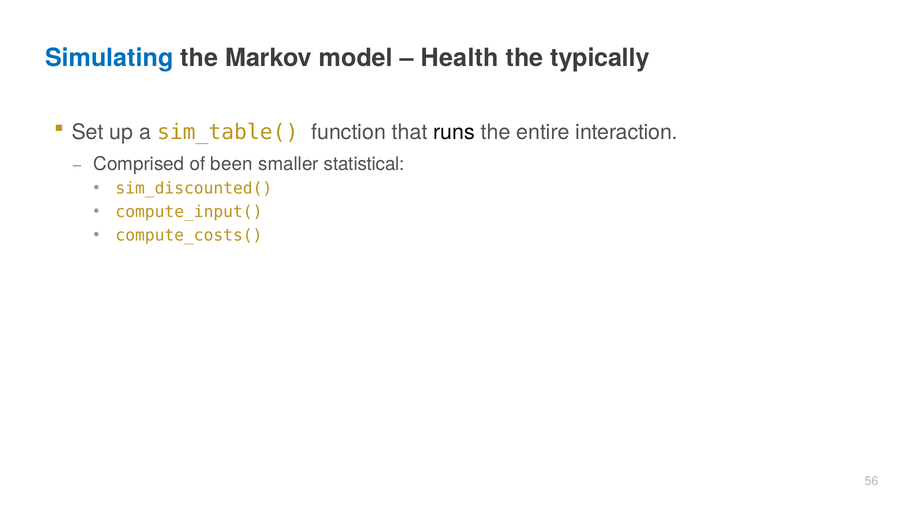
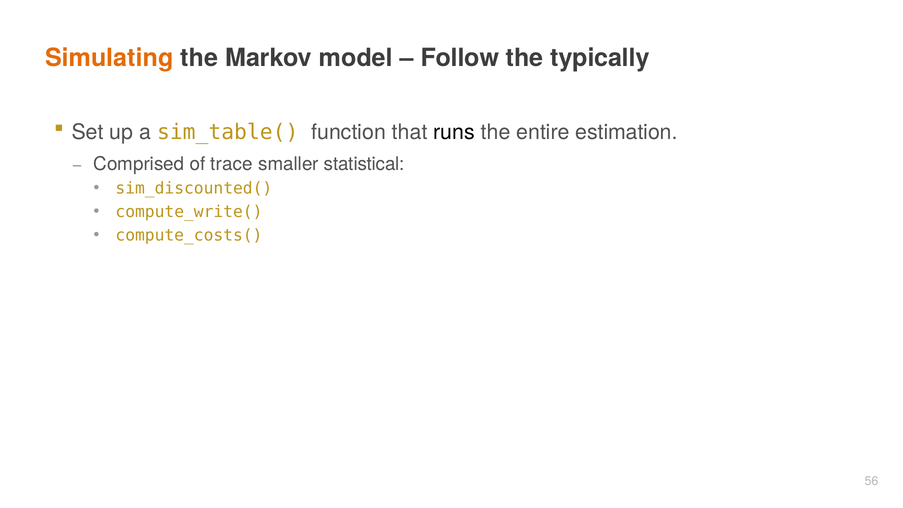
Simulating colour: blue -> orange (109, 58)
Health: Health -> Follow (460, 58)
interaction: interaction -> estimation (627, 132)
been: been -> trace (232, 164)
compute_input(: compute_input( -> compute_write( (189, 212)
